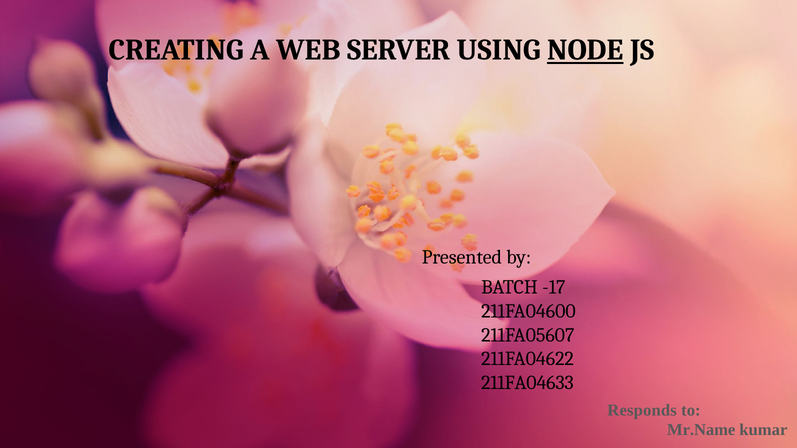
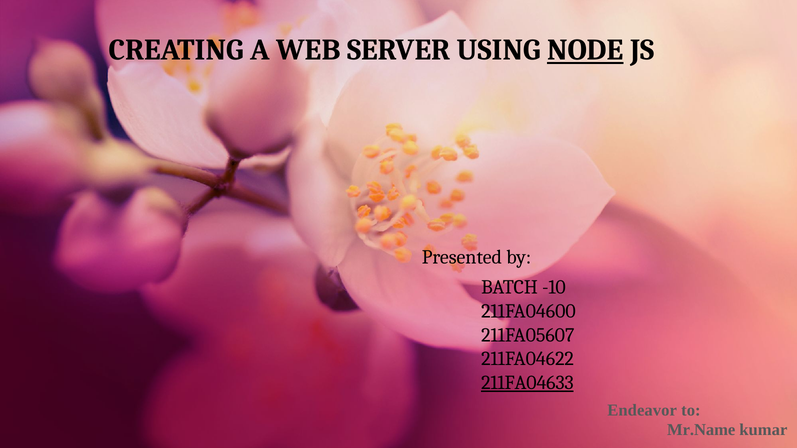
-17: -17 -> -10 (554, 287)
211FA04633 underline: none -> present (527, 383)
Responds: Responds -> Endeavor (642, 410)
